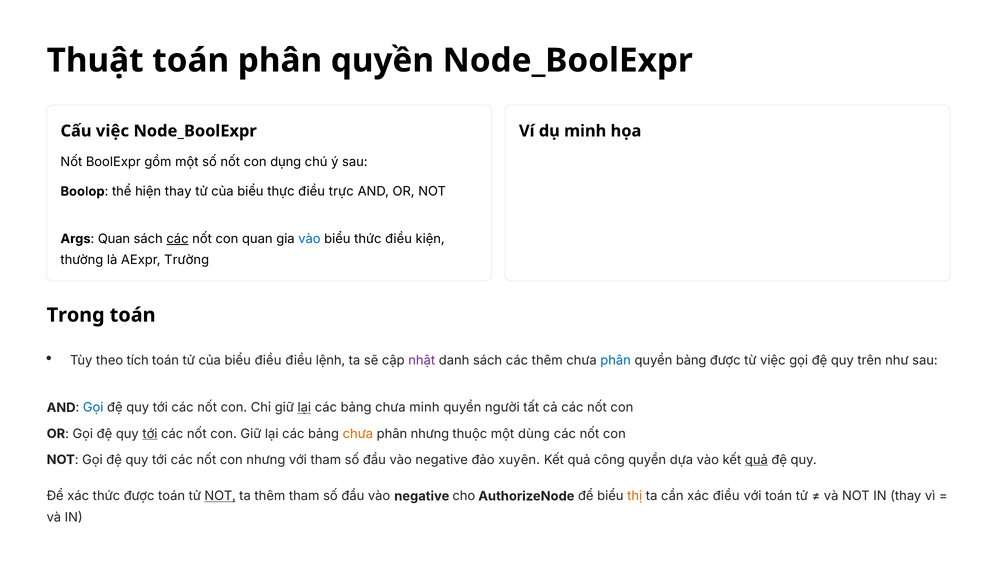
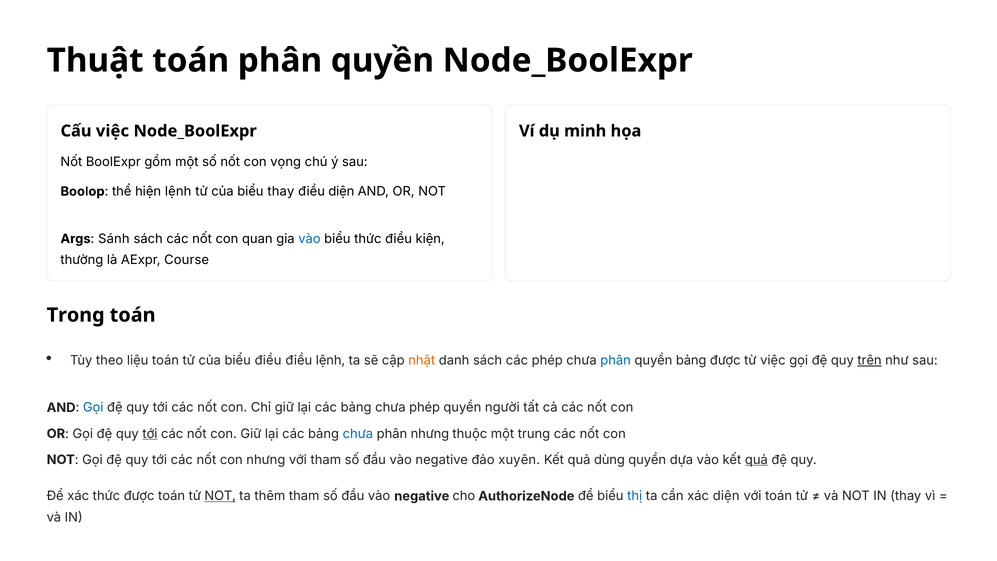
dụng: dụng -> vọng (286, 162)
hiện thay: thay -> lệnh (178, 191)
biểu thực: thực -> thay (281, 191)
điều trực: trực -> diện (341, 191)
Args Quan: Quan -> Sánh (114, 239)
các underline: present -> none (177, 239)
Trường: Trường -> Course (187, 260)
tích: tích -> liệu (138, 360)
nhật colour: purple -> orange (422, 360)
các thêm: thêm -> phép (547, 360)
trên underline: none -> present (870, 360)
lại underline: present -> none (304, 408)
chưa minh: minh -> phép (425, 408)
chưa colour: orange -> blue (358, 434)
dùng: dùng -> trung (534, 434)
công: công -> dùng (609, 460)
thị colour: orange -> blue (635, 496)
xác điều: điều -> diện (726, 496)
